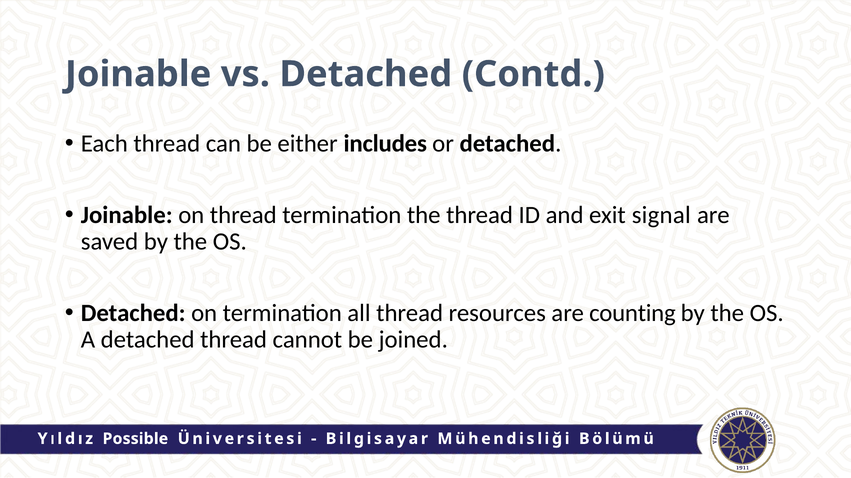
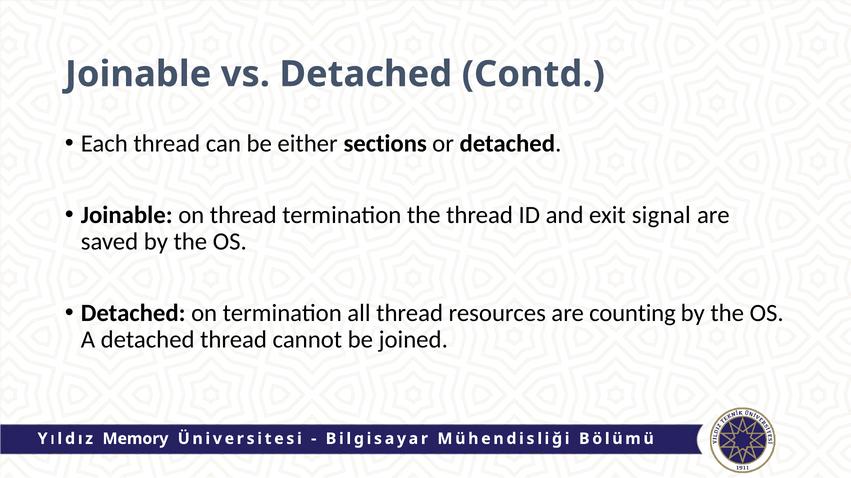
includes: includes -> sections (385, 144)
Possible: Possible -> Memory (135, 439)
